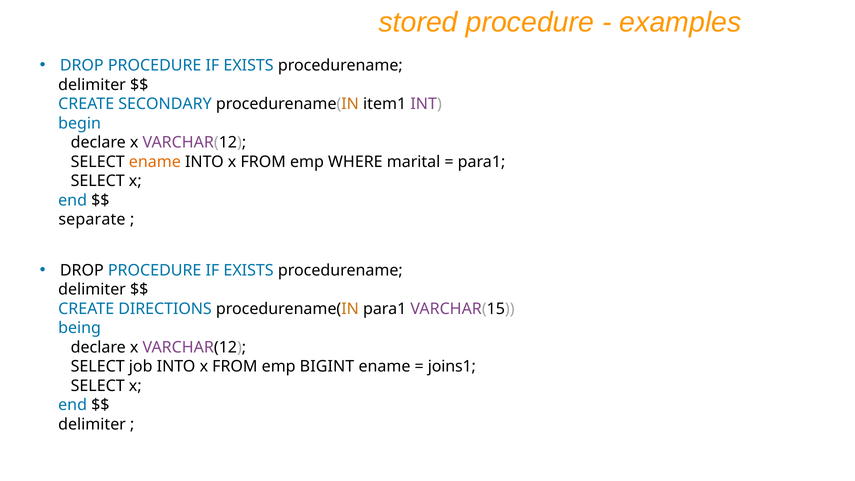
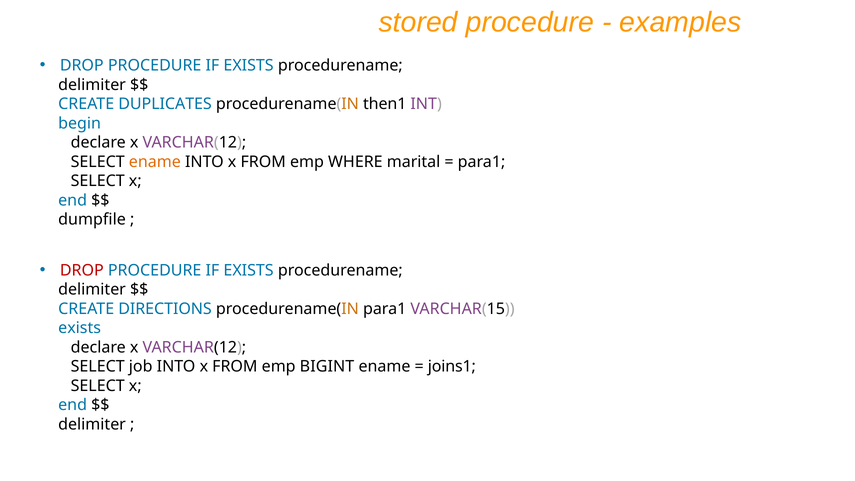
SECONDARY: SECONDARY -> DUPLICATES (165, 104)
item1: item1 -> then1 (385, 104)
separate: separate -> dumpfile (92, 219)
DROP colour: black -> red (82, 270)
being: being -> exists (80, 328)
